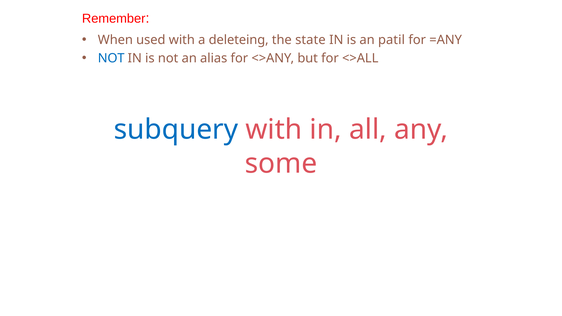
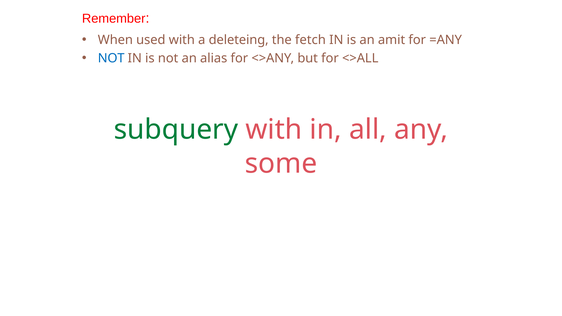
state: state -> fetch (310, 40)
patil: patil -> amit (392, 40)
subquery colour: blue -> green (176, 130)
